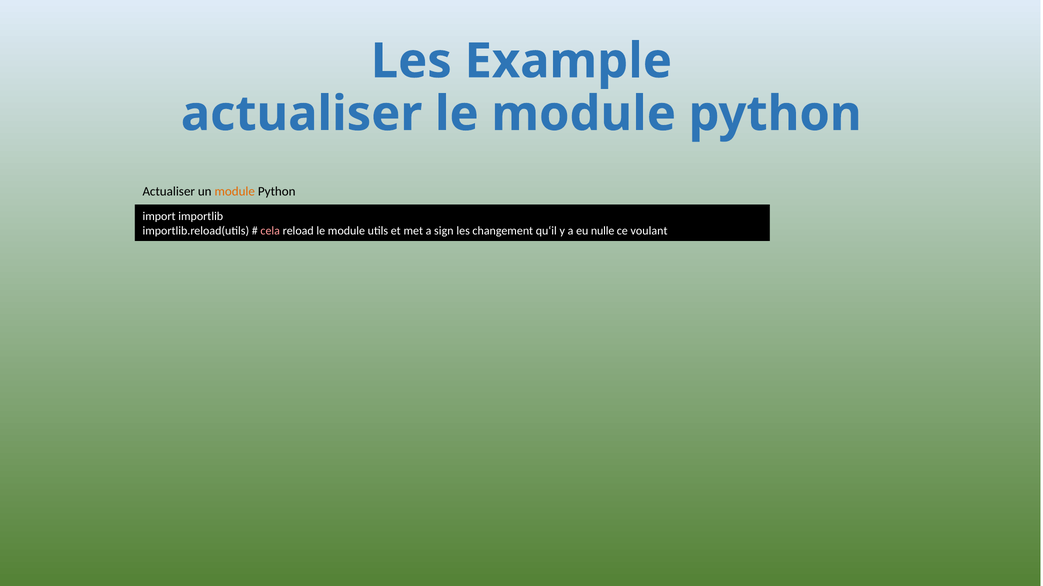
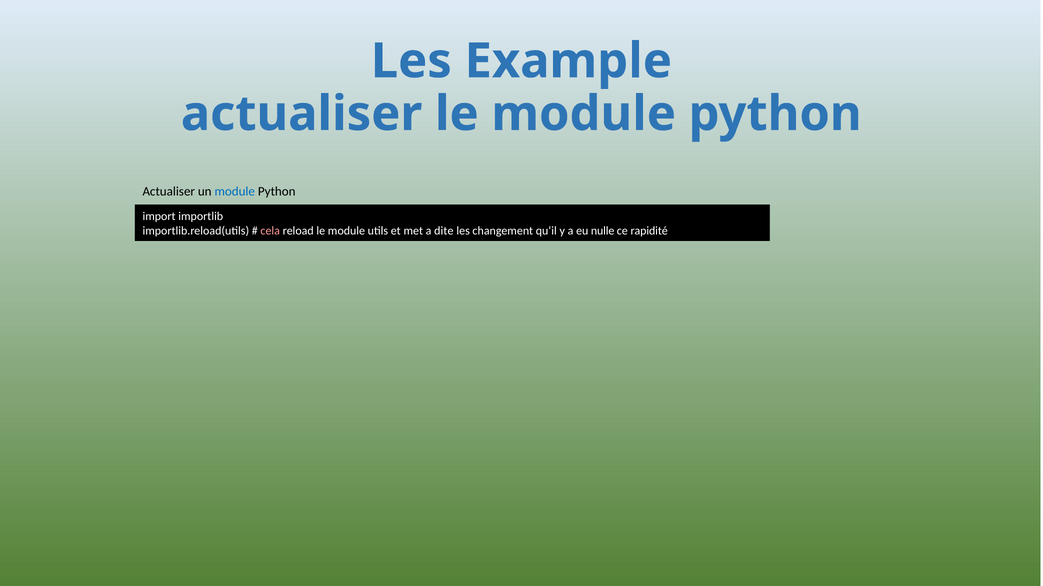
module colour: orange -> blue (235, 192)
sign: sign -> dite (444, 231)
voulant: voulant -> rapidité (649, 231)
